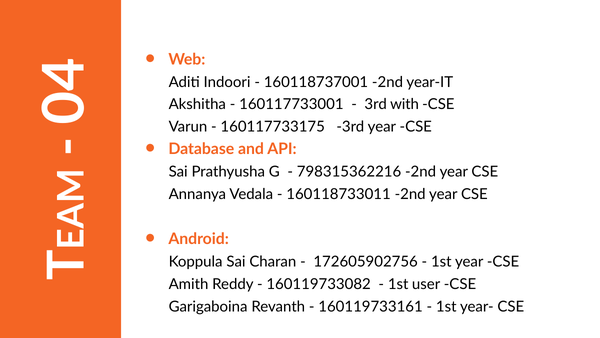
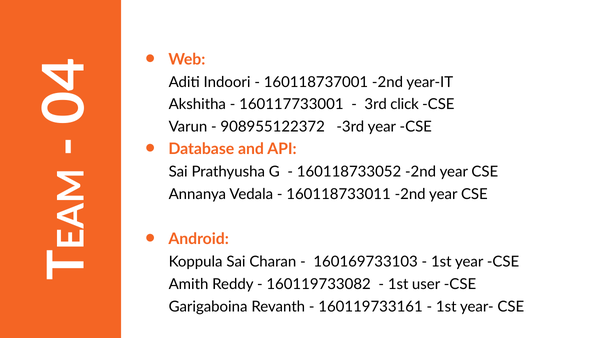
with: with -> click (405, 104)
160117733175: 160117733175 -> 908955122372 (273, 127)
798315362216: 798315362216 -> 160118733052 (349, 172)
172605902756: 172605902756 -> 160169733103 (366, 262)
